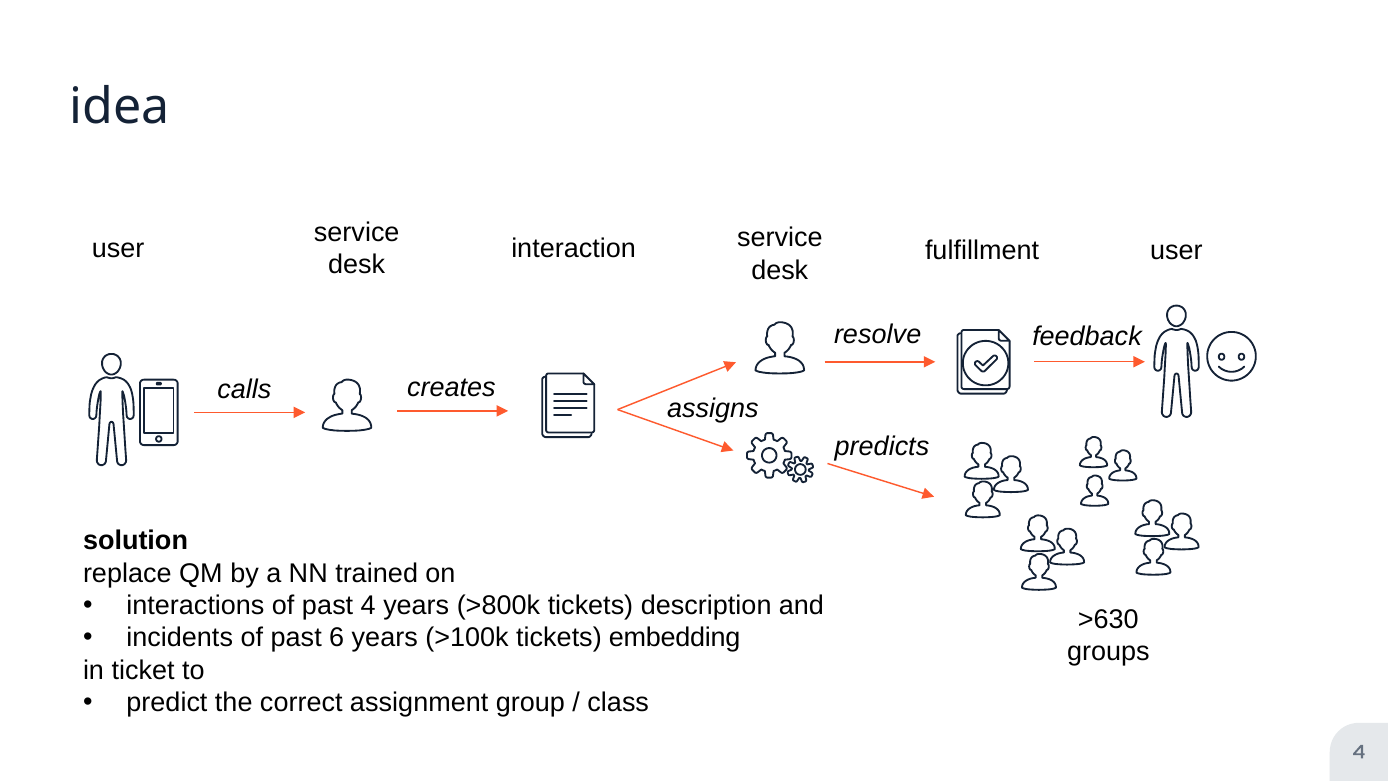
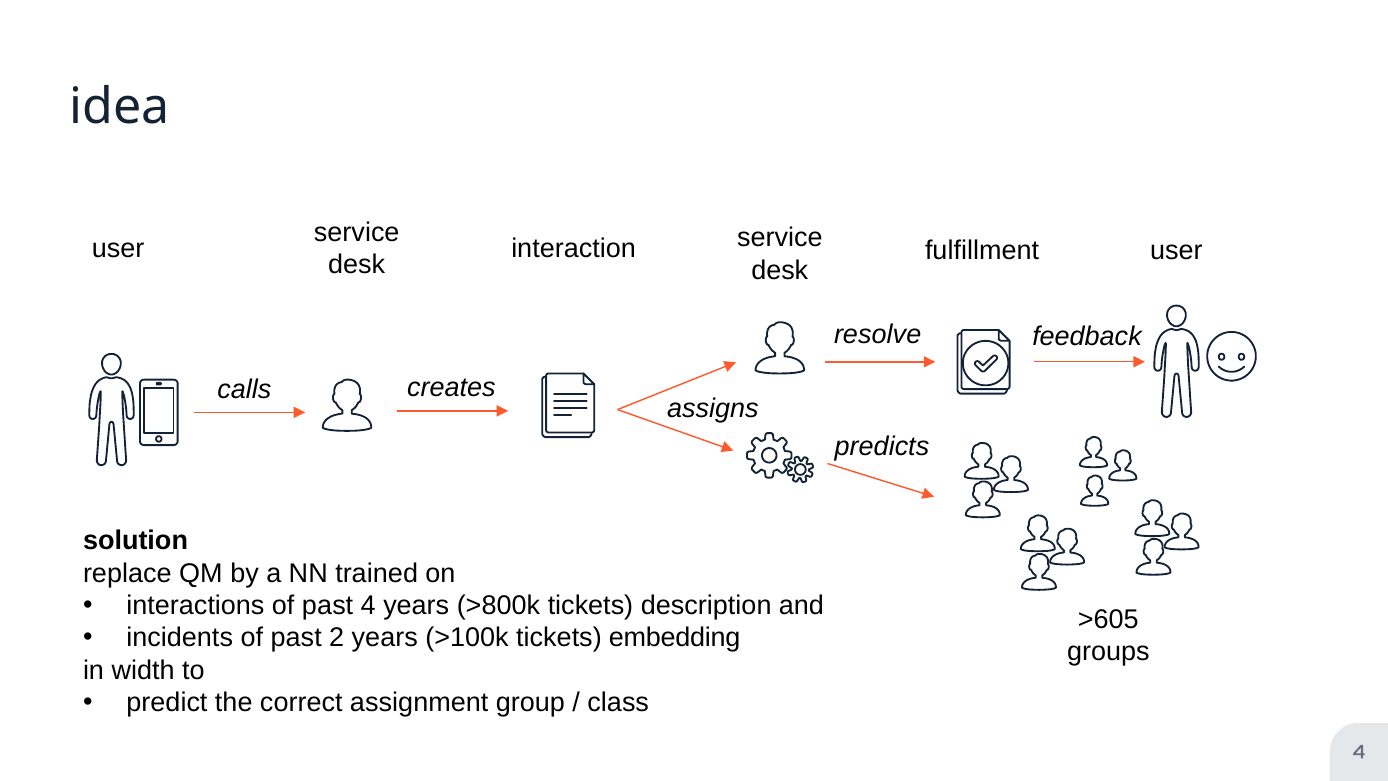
>630: >630 -> >605 (1108, 619)
6: 6 -> 2 (337, 638)
ticket: ticket -> width (143, 670)
